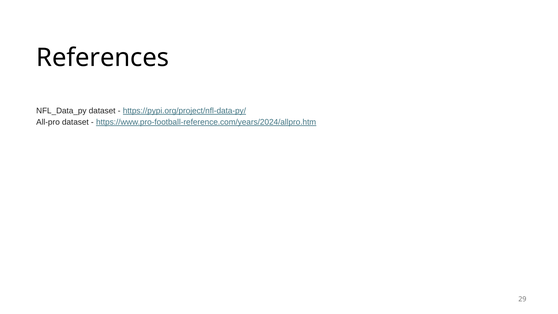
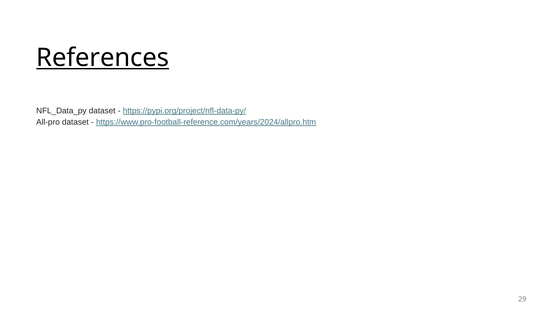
References underline: none -> present (103, 58)
